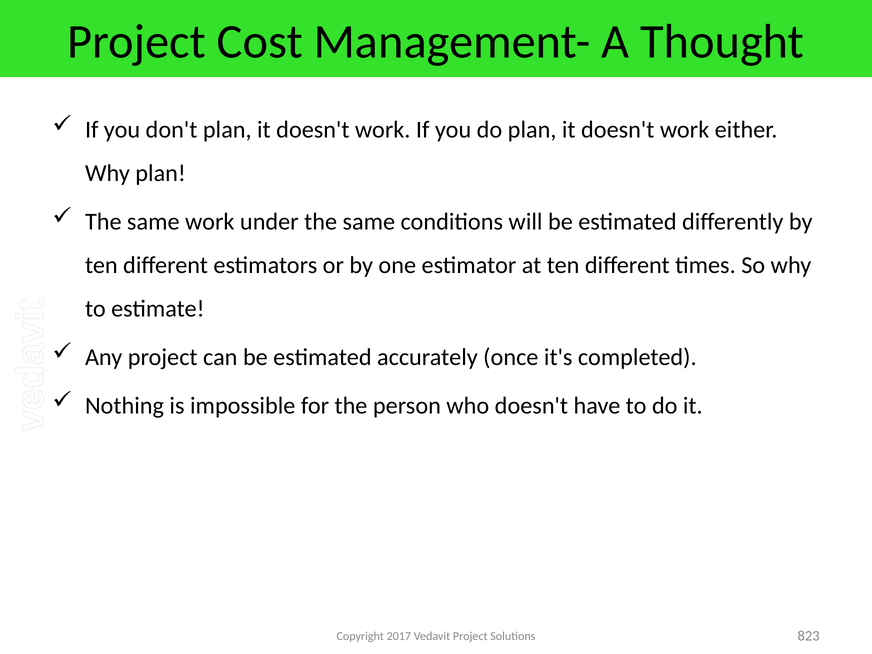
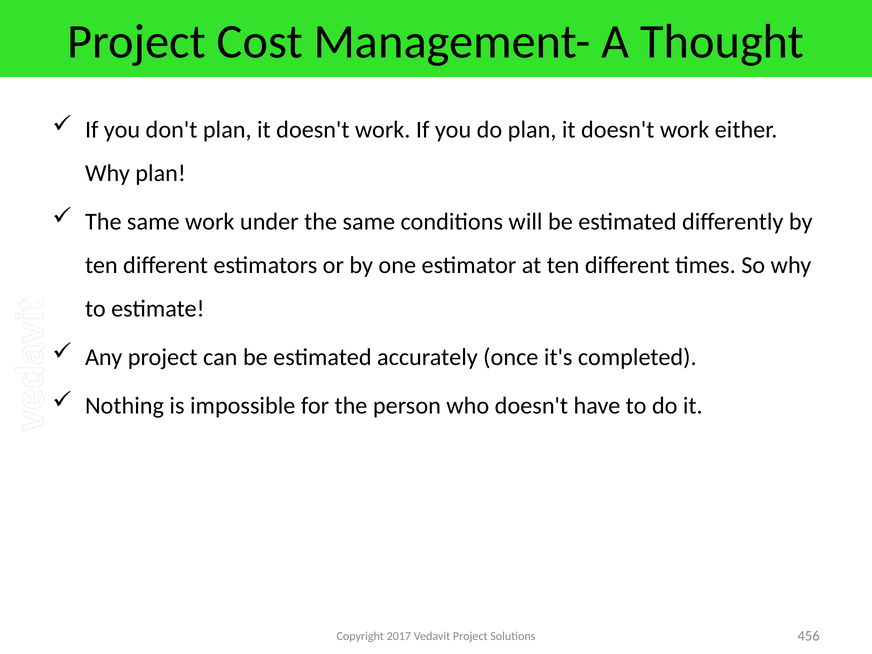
823: 823 -> 456 (809, 636)
